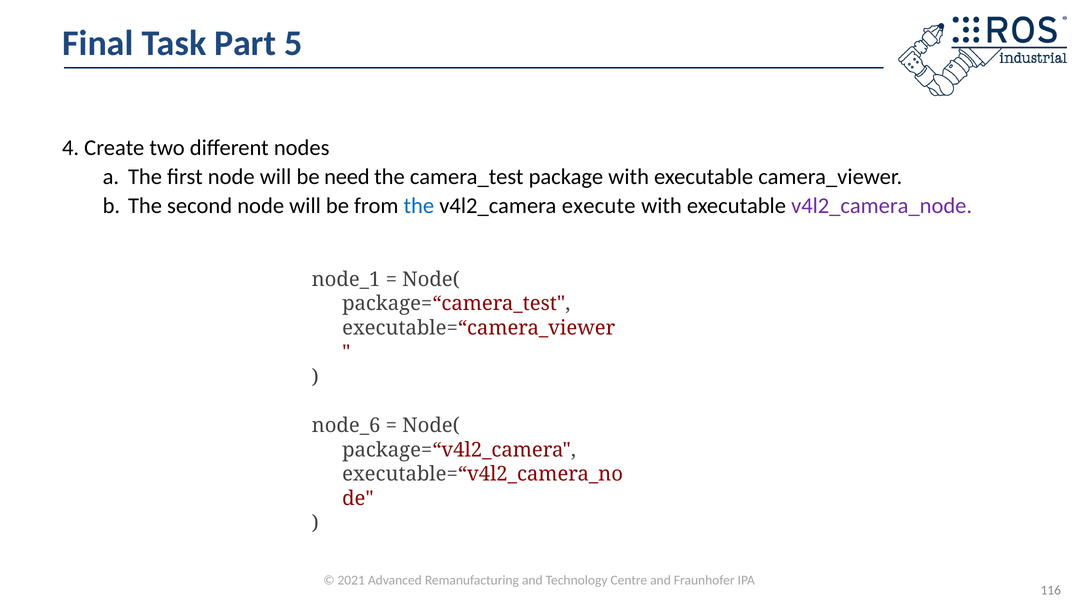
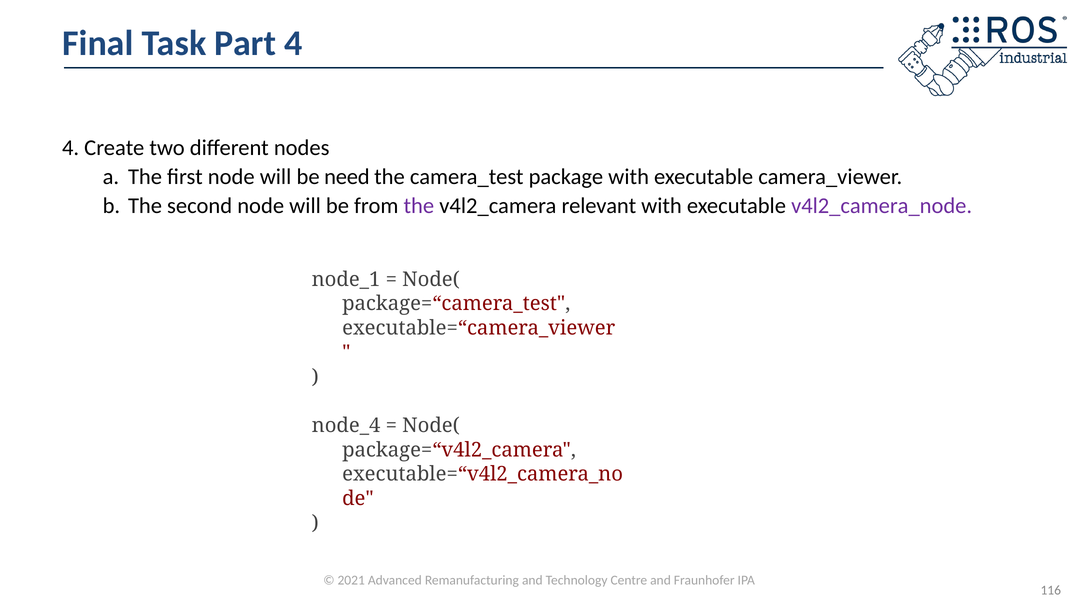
Part 5: 5 -> 4 (293, 43)
the colour: blue -> purple (419, 206)
execute: execute -> relevant (599, 206)
node_6: node_6 -> node_4 (346, 425)
